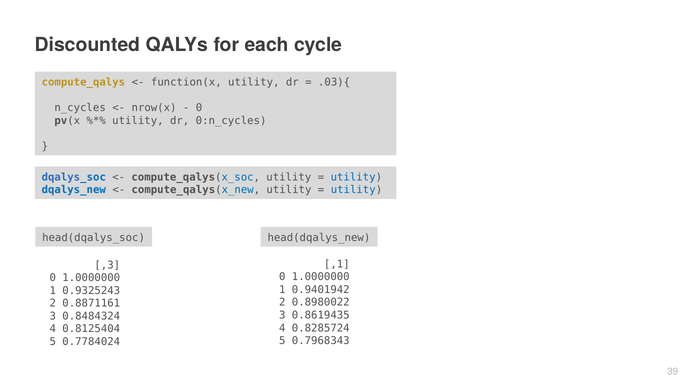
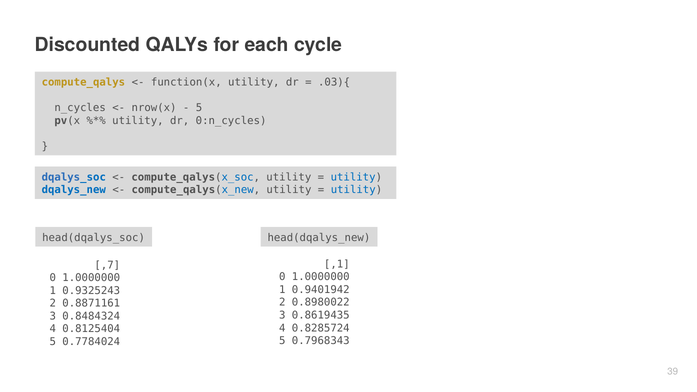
0: 0 -> 5 (199, 108)
,3: ,3 -> ,7 (107, 265)
